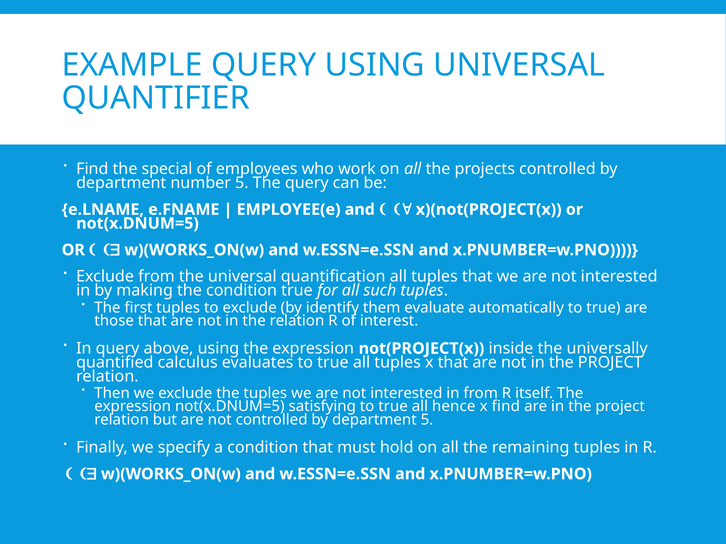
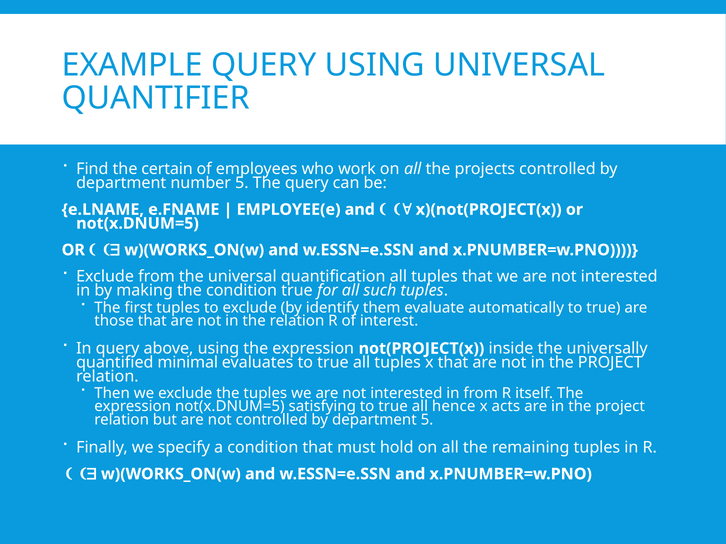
special: special -> certain (167, 169)
calculus: calculus -> minimal (188, 363)
x find: find -> acts (506, 407)
